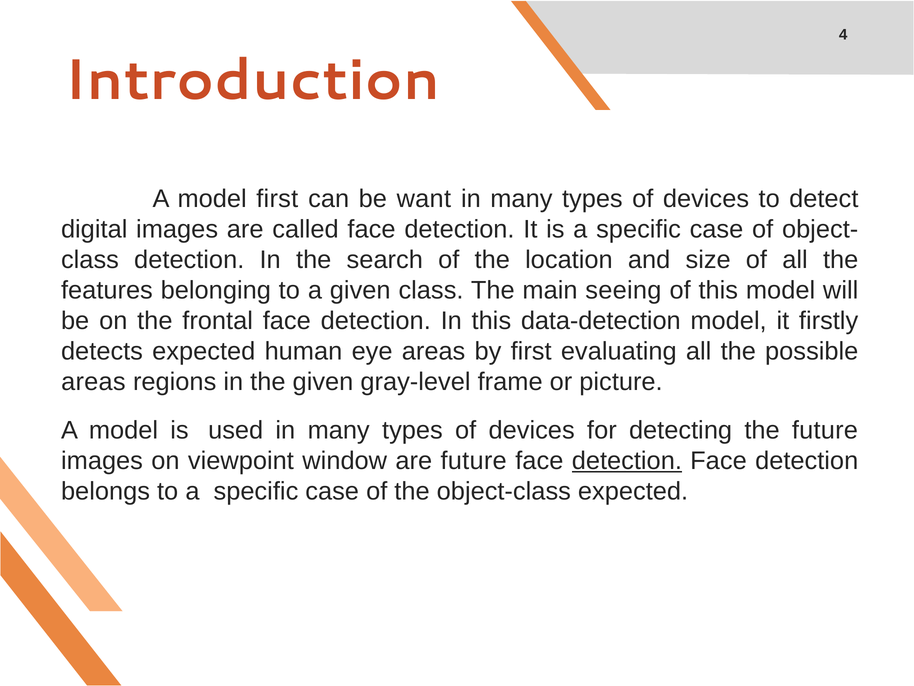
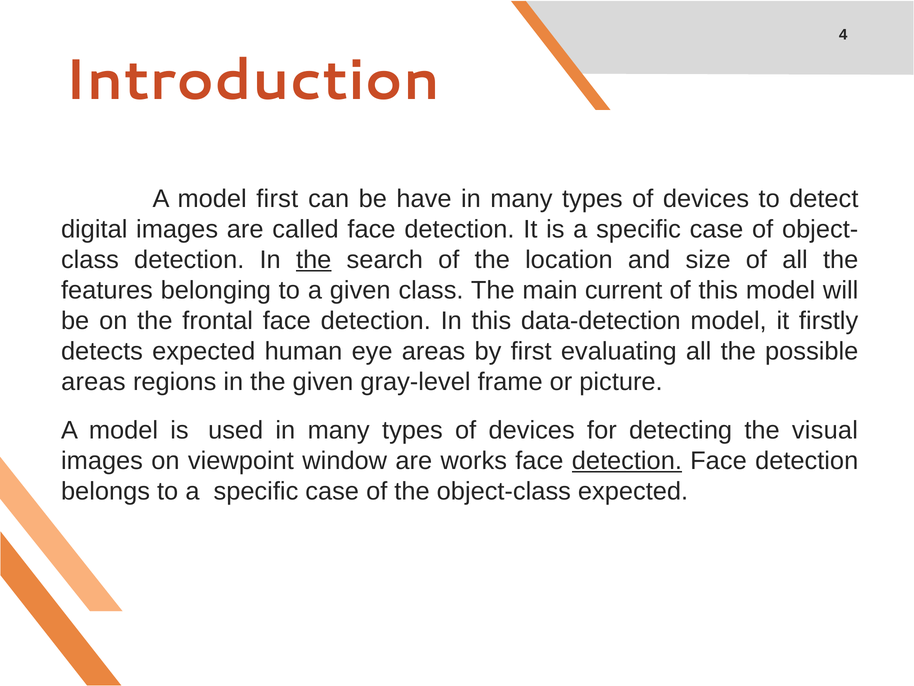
want: want -> have (424, 199)
the underline: none -> present (314, 260)
seeing: seeing -> current (624, 290)
the future: future -> visual (825, 430)
are future: future -> works (474, 460)
